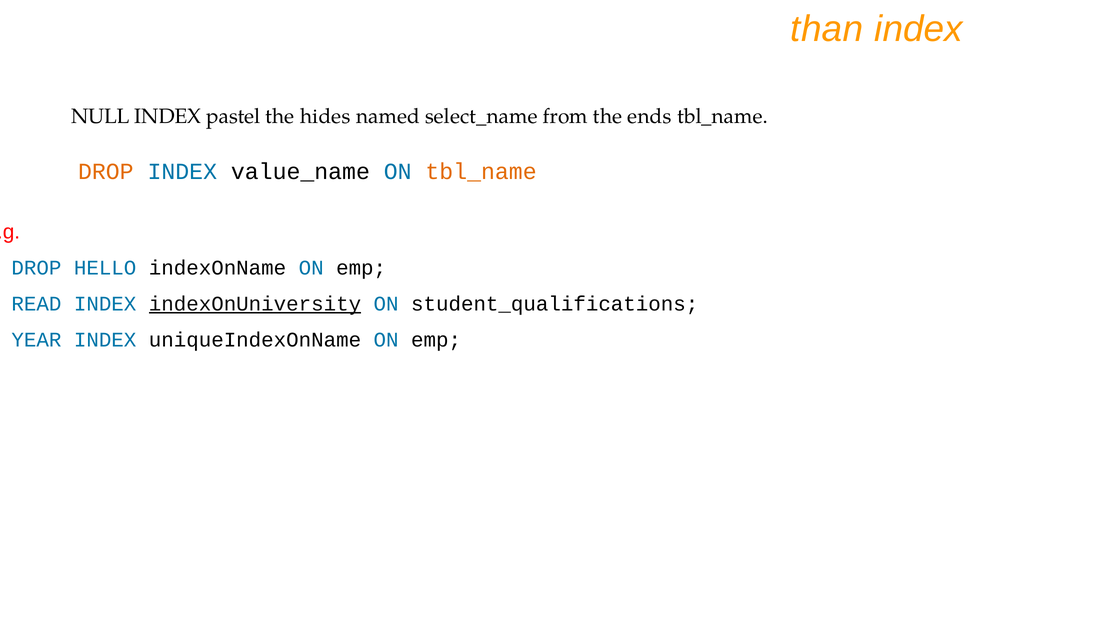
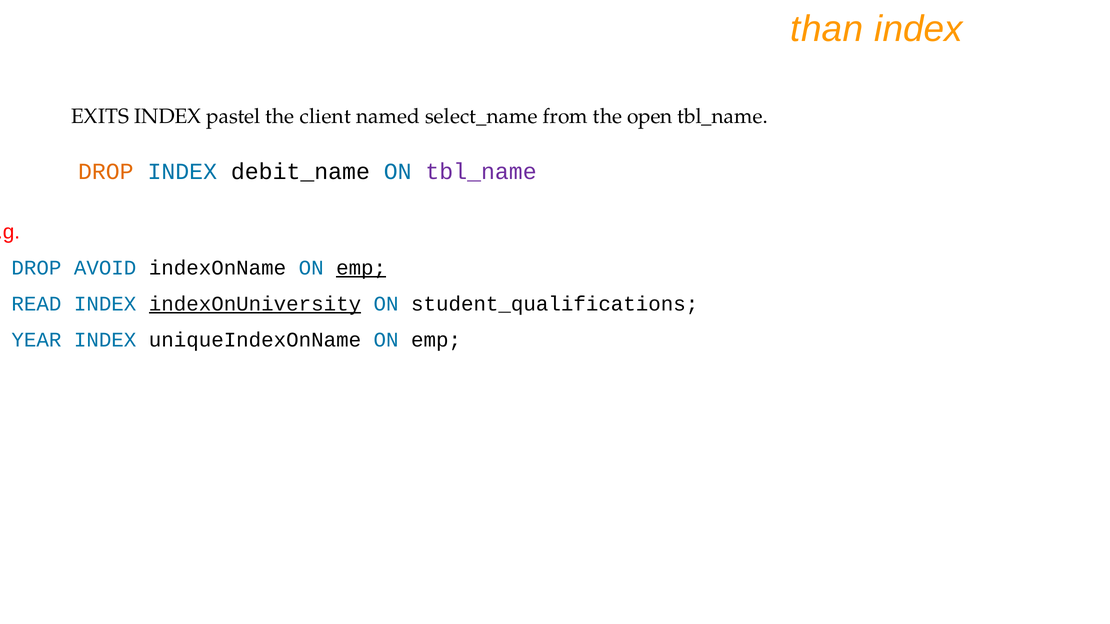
NULL: NULL -> EXITS (100, 116)
hides: hides -> client (325, 116)
ends: ends -> open (650, 116)
value_name: value_name -> debit_name (300, 172)
tbl_name colour: orange -> purple (481, 172)
HELLO: HELLO -> AVOID (105, 268)
emp underline: none -> present (361, 268)
